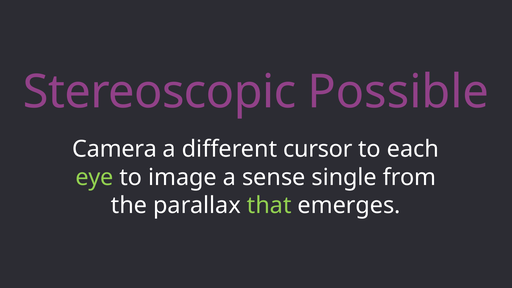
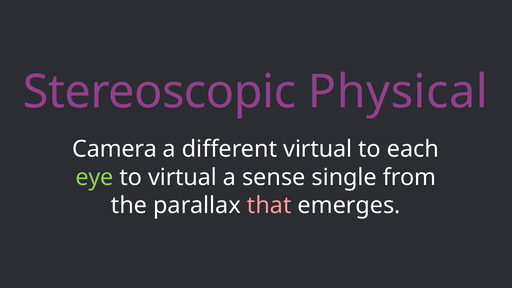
Possible: Possible -> Physical (398, 92)
different cursor: cursor -> virtual (318, 149)
to image: image -> virtual (183, 177)
that colour: light green -> pink (269, 205)
